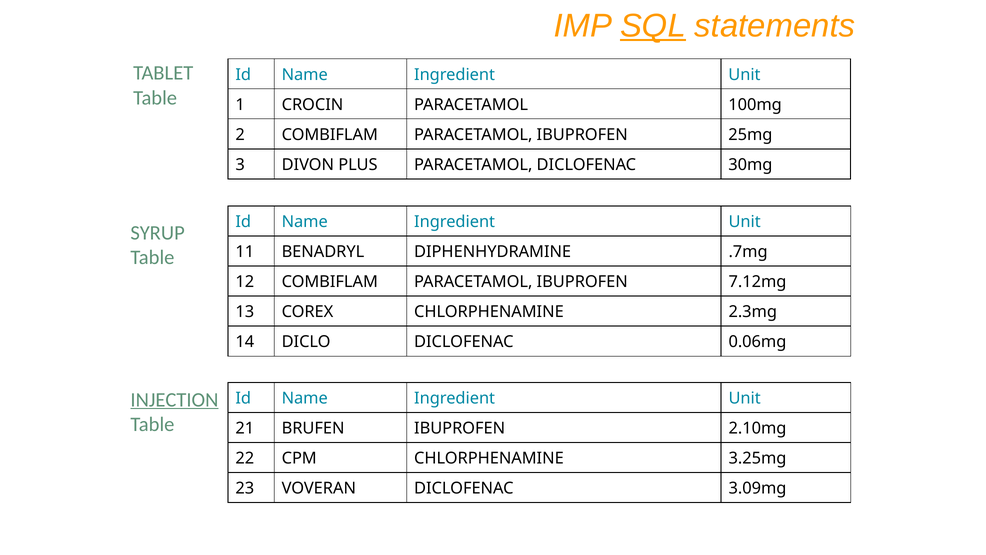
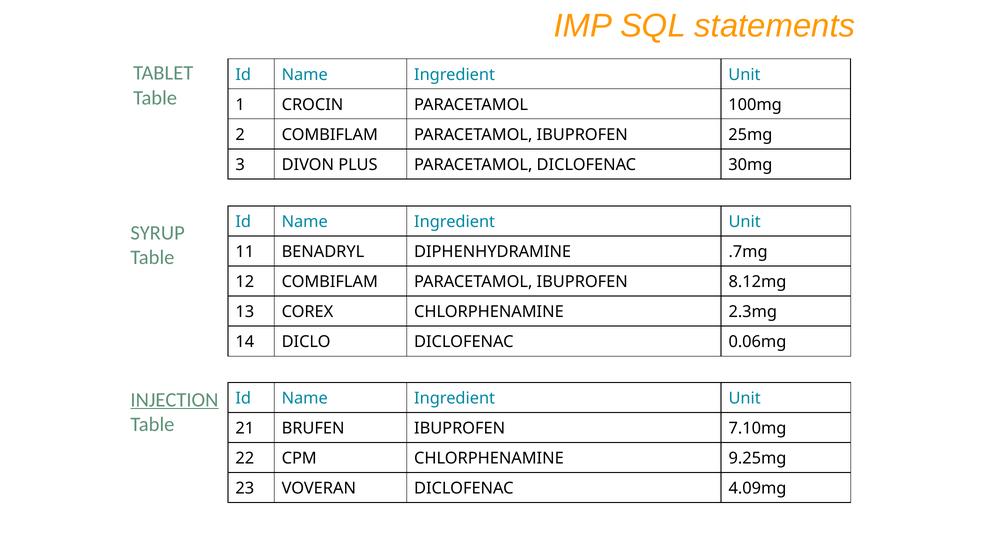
SQL underline: present -> none (653, 26)
7.12mg: 7.12mg -> 8.12mg (757, 282)
2.10mg: 2.10mg -> 7.10mg (757, 428)
3.25mg: 3.25mg -> 9.25mg (757, 458)
3.09mg: 3.09mg -> 4.09mg (757, 488)
